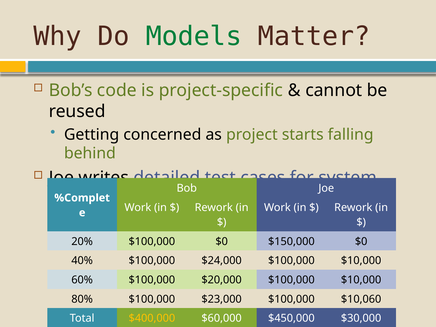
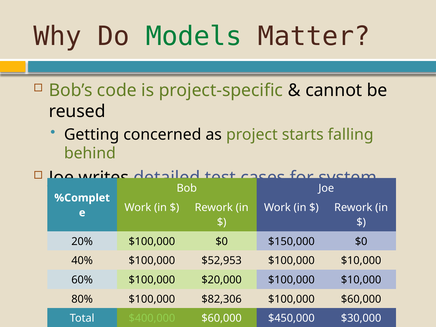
$24,000: $24,000 -> $52,953 (222, 261)
$23,000: $23,000 -> $82,306 (222, 299)
$100,000 $10,060: $10,060 -> $60,000 (361, 299)
$400,000 colour: yellow -> light green (152, 318)
